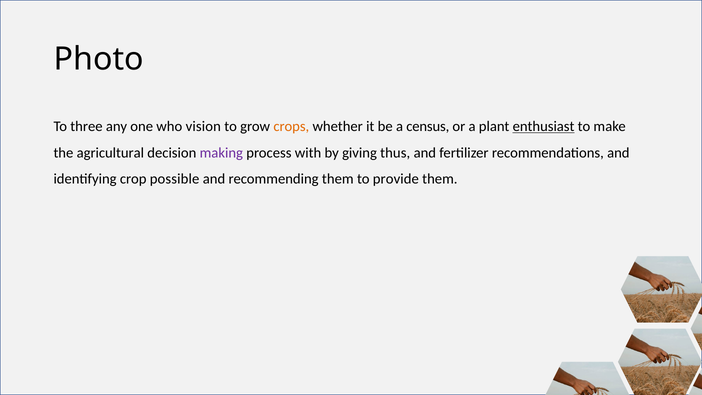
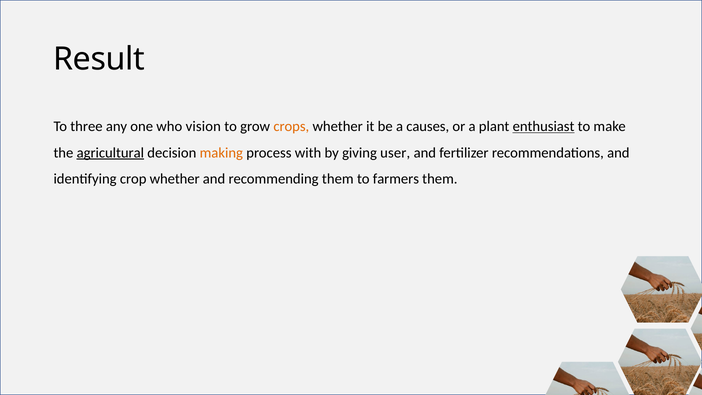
Photo: Photo -> Result (99, 59)
census: census -> causes (428, 126)
agricultural underline: none -> present (110, 153)
making colour: purple -> orange (221, 153)
thus: thus -> user (395, 153)
crop possible: possible -> whether (175, 179)
provide: provide -> farmers (396, 179)
